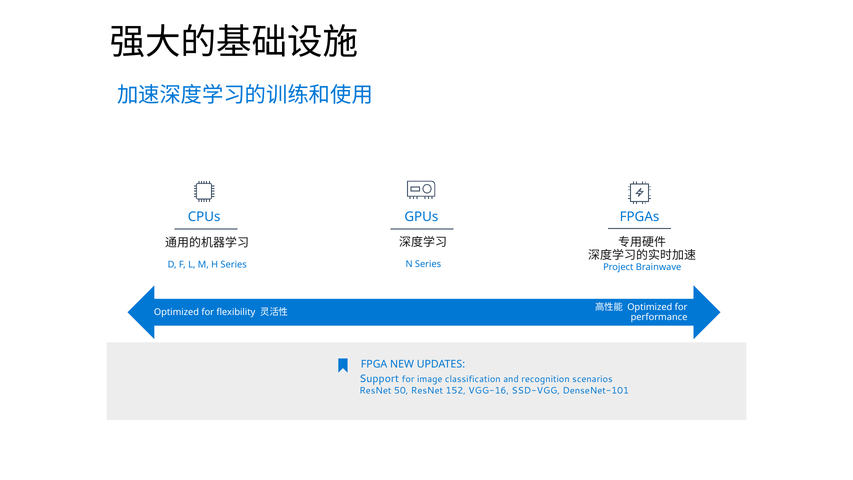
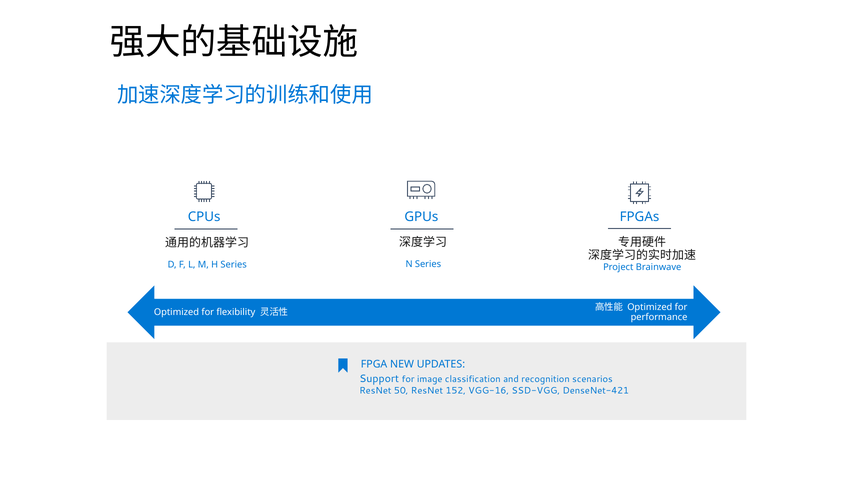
DenseNet-101: DenseNet-101 -> DenseNet-421 (596, 390)
